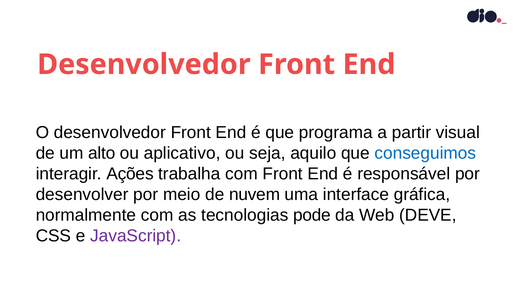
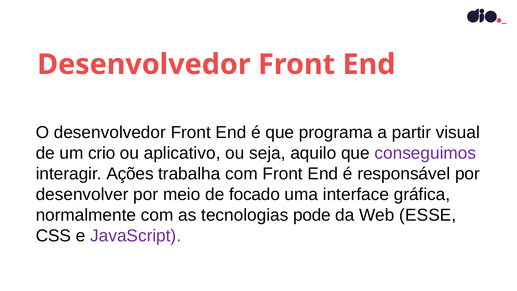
alto: alto -> crio (102, 153)
conseguimos colour: blue -> purple (425, 153)
nuvem: nuvem -> focado (255, 194)
DEVE: DEVE -> ESSE (428, 215)
